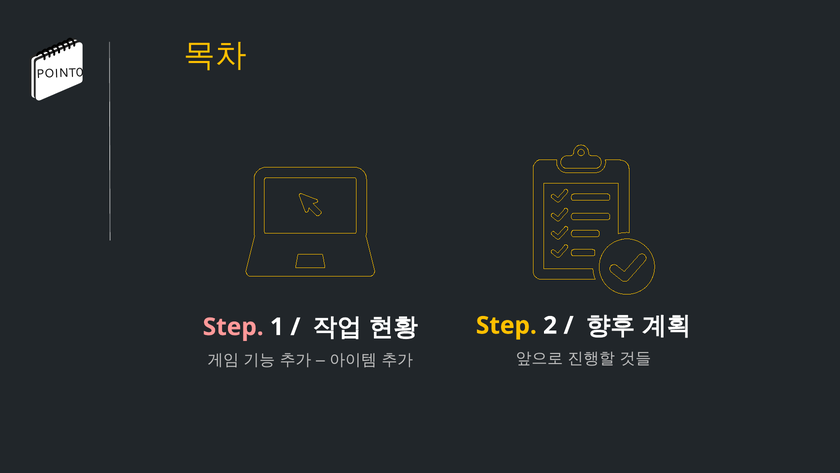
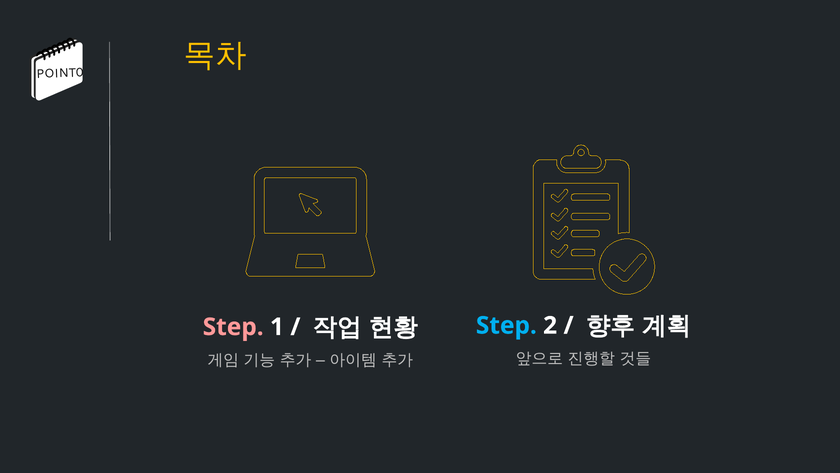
Step colour: yellow -> light blue (506, 325)
